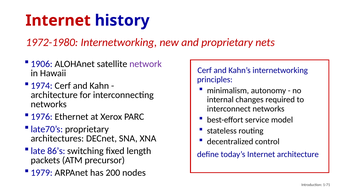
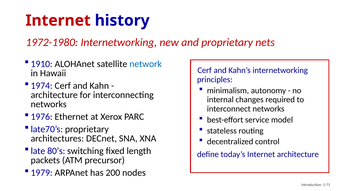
1906: 1906 -> 1910 (42, 64)
network colour: purple -> blue (146, 64)
86’s: 86’s -> 80’s (56, 151)
